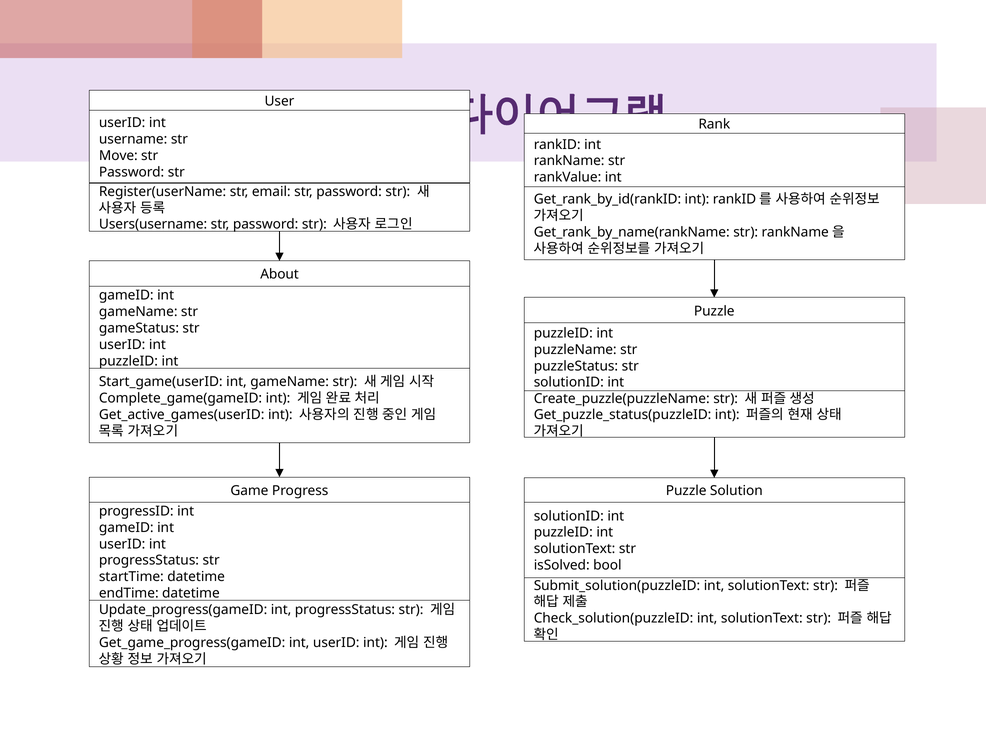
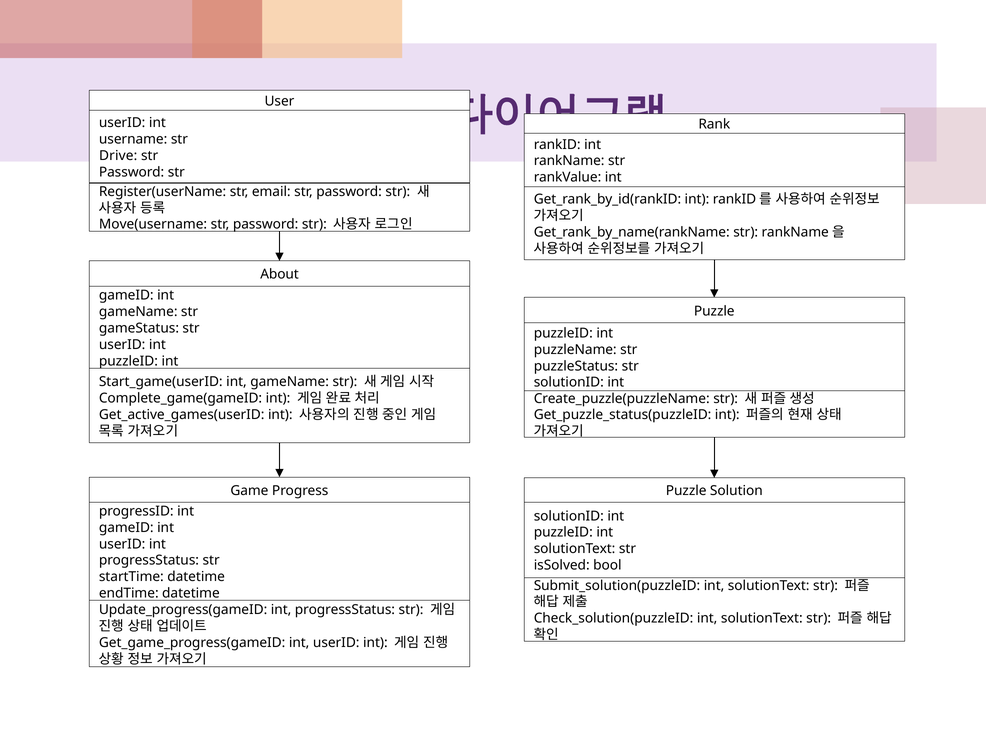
Move: Move -> Drive (118, 156)
Users(username: Users(username -> Move(username (153, 225)
